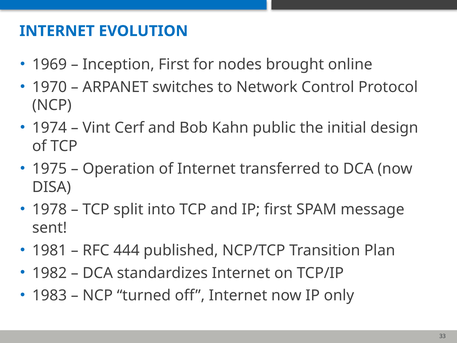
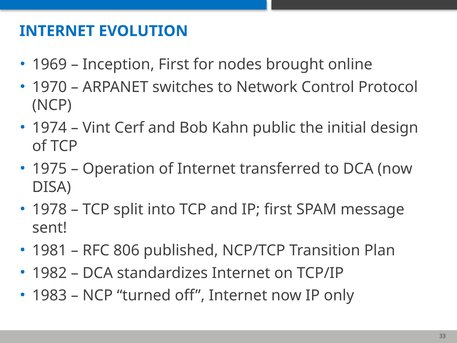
444: 444 -> 806 (126, 250)
